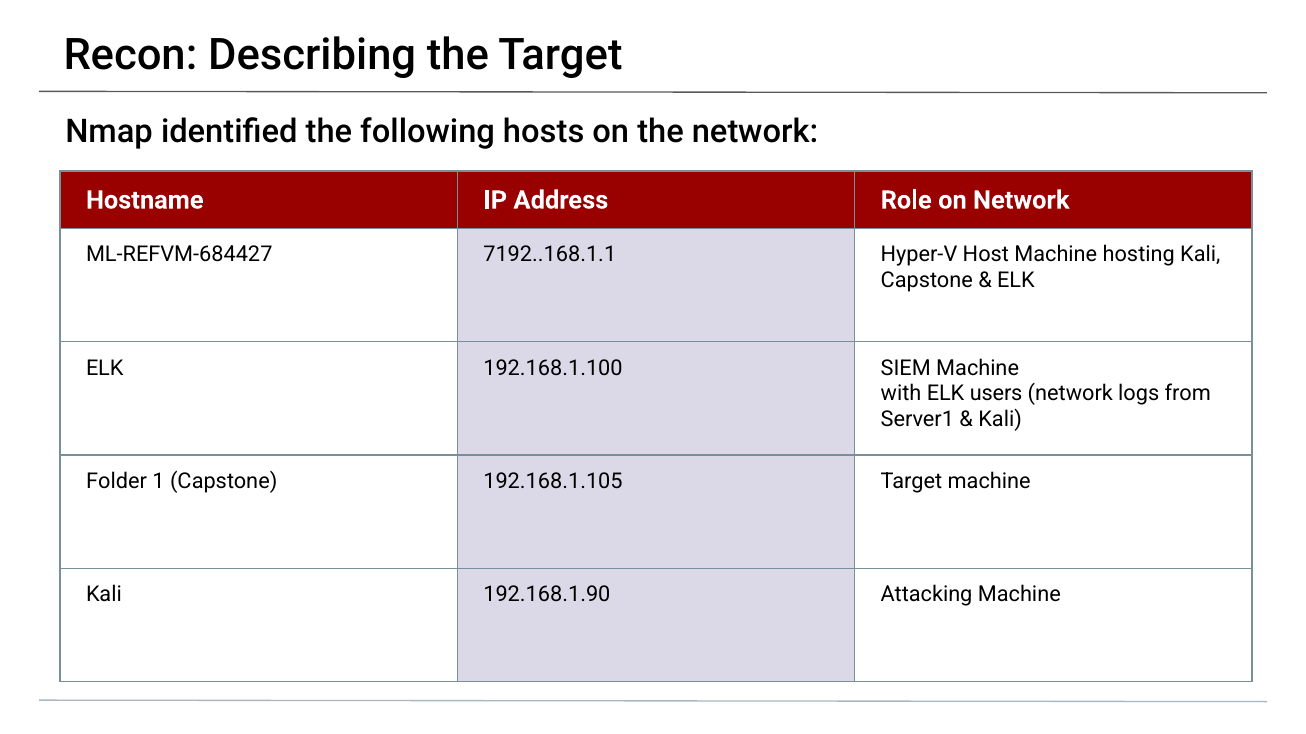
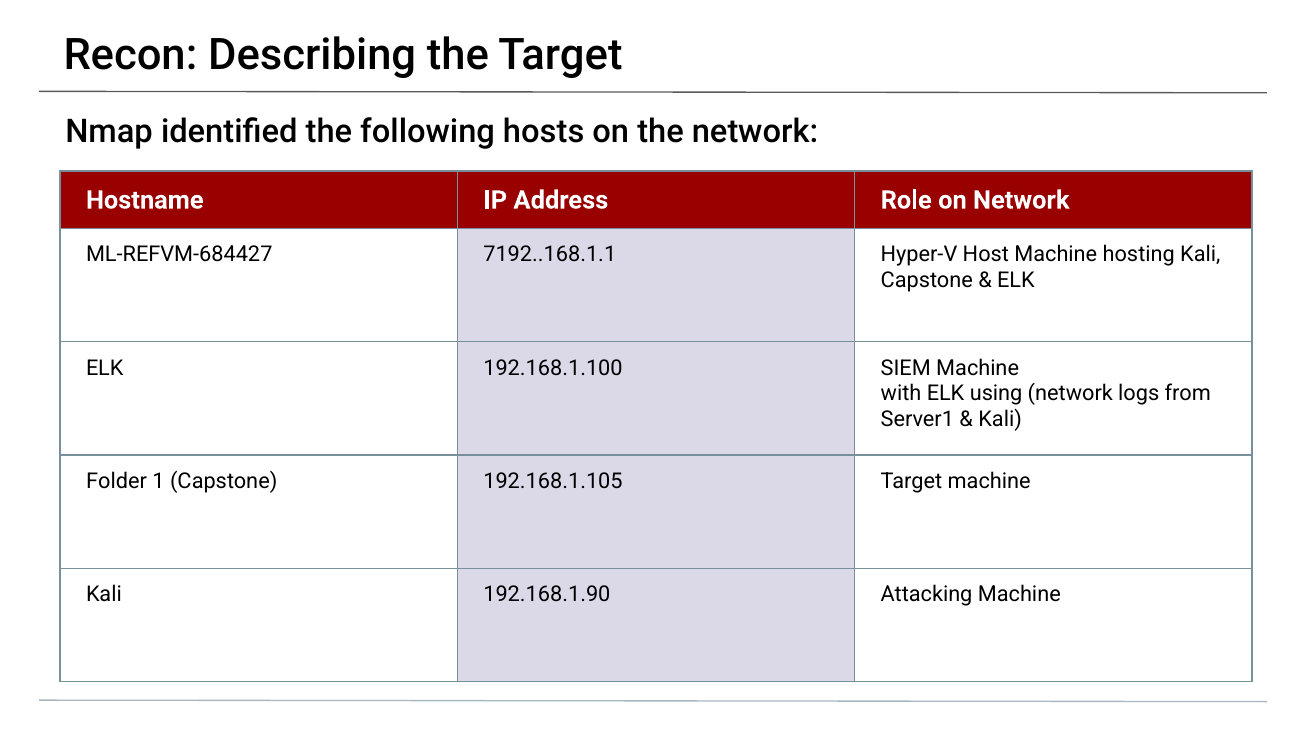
users: users -> using (996, 394)
